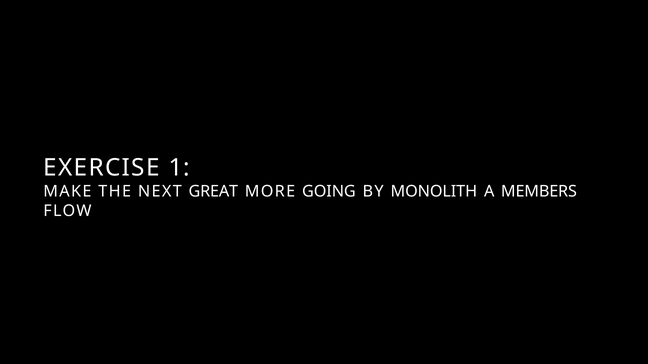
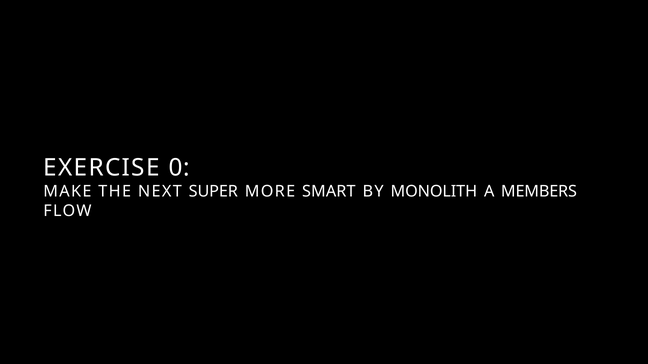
1: 1 -> 0 (179, 168)
GREAT: GREAT -> SUPER (213, 192)
GOING: GOING -> SMART (329, 192)
